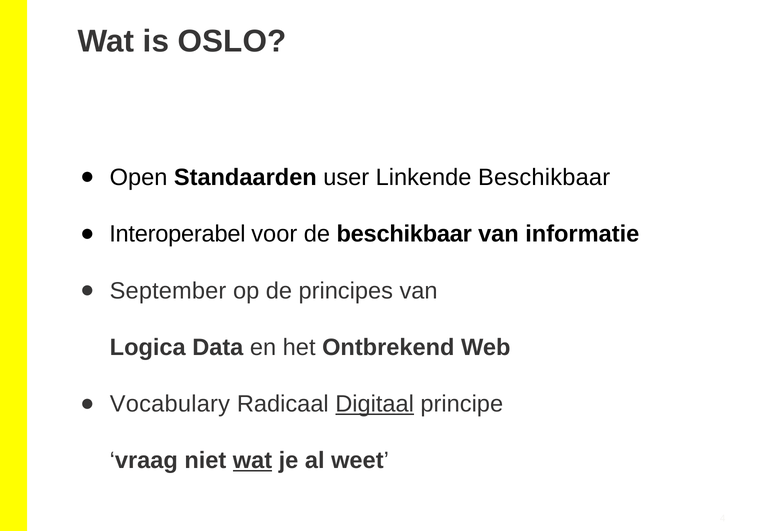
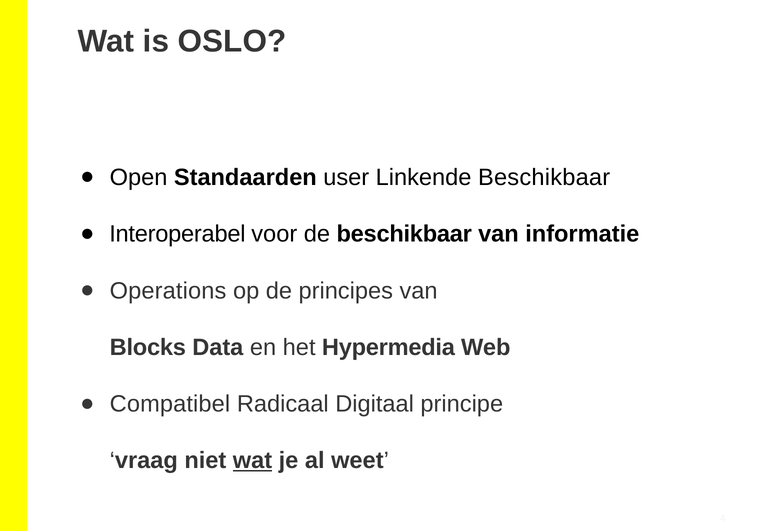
September: September -> Operations (168, 291)
Logica: Logica -> Blocks (148, 347)
Ontbrekend: Ontbrekend -> Hypermedia (388, 347)
Vocabulary: Vocabulary -> Compatibel (170, 404)
Digitaal underline: present -> none (375, 404)
